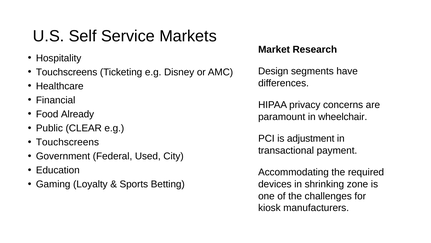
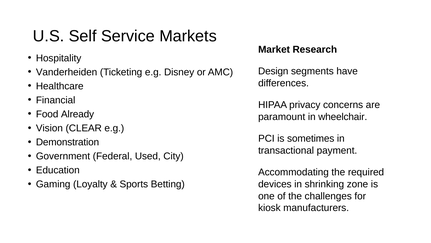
Touchscreens: Touchscreens -> Vanderheiden (67, 72)
Public: Public -> Vision (49, 128)
adjustment: adjustment -> sometimes (311, 138)
Touchscreens: Touchscreens -> Demonstration (68, 142)
